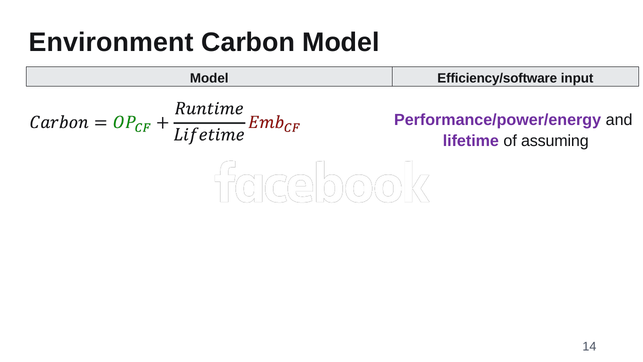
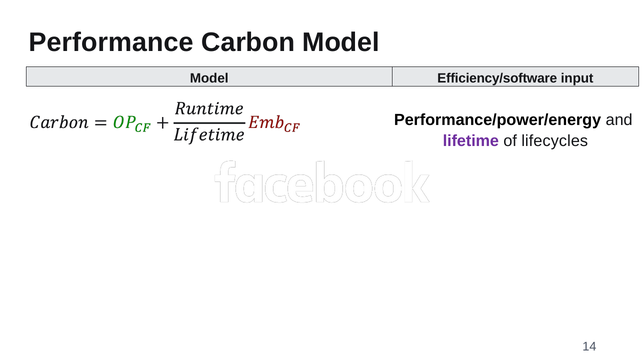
Environment: Environment -> Performance (111, 42)
Performance/power/energy colour: purple -> black (498, 120)
assuming: assuming -> lifecycles (555, 141)
